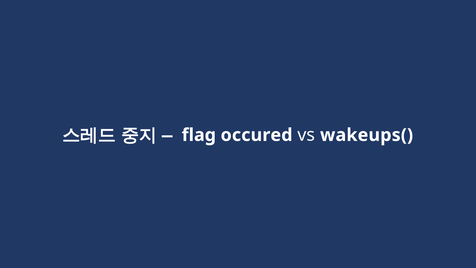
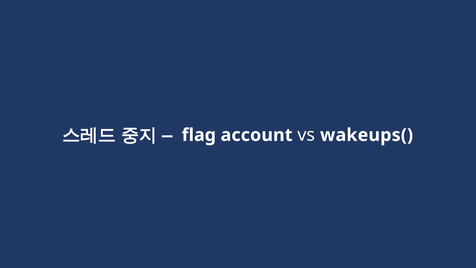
occured: occured -> account (257, 135)
